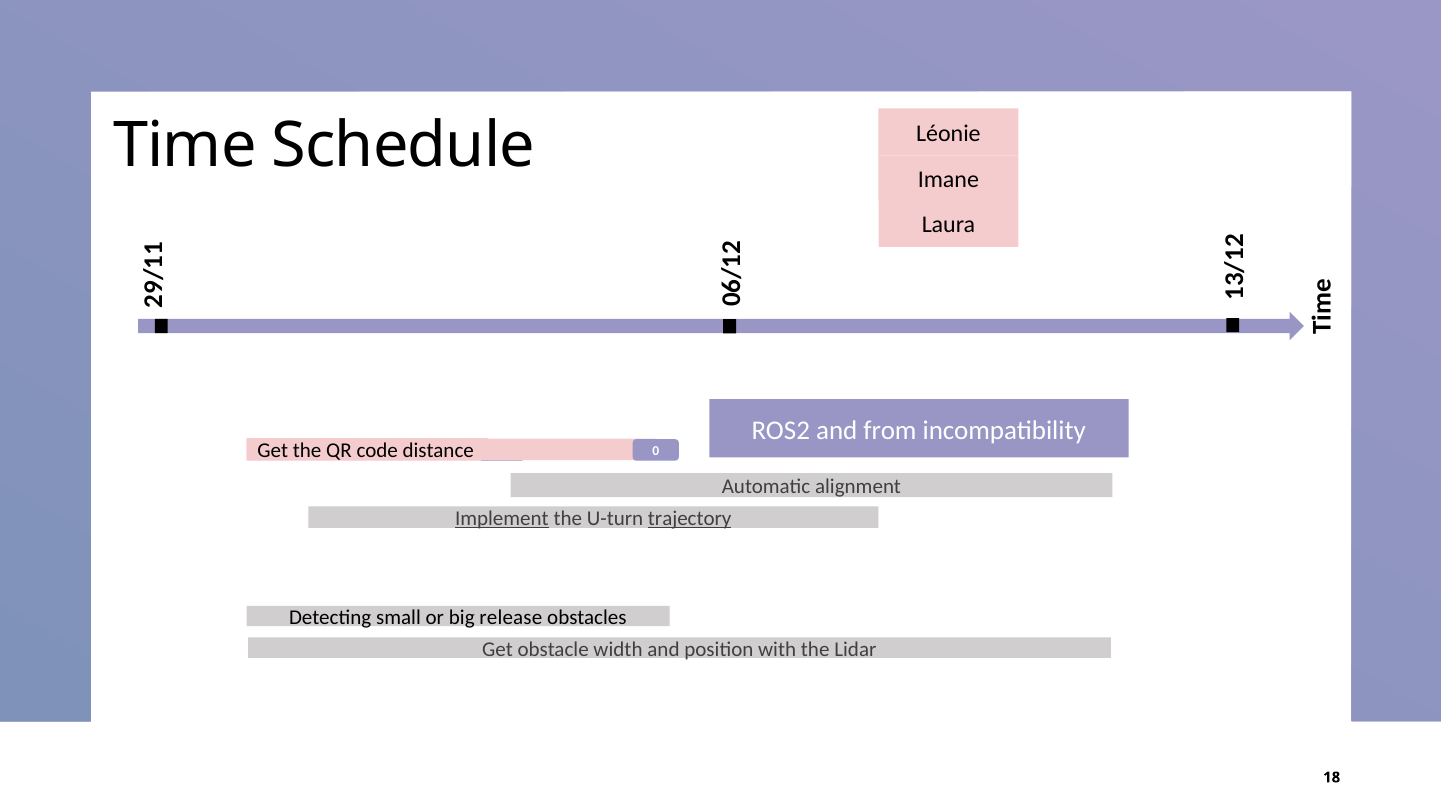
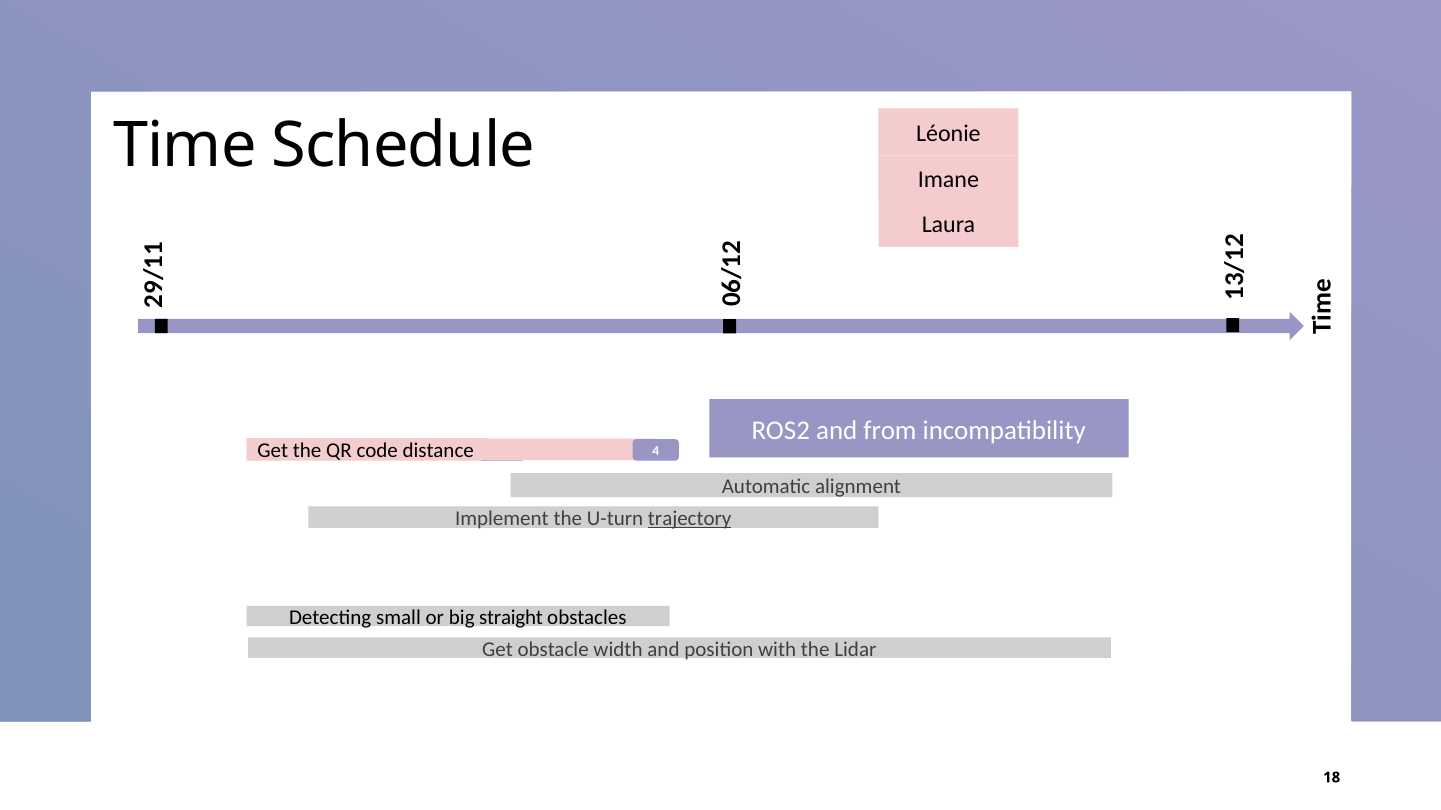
0: 0 -> 4 (656, 451)
Implement underline: present -> none (502, 519)
release: release -> straight (511, 618)
